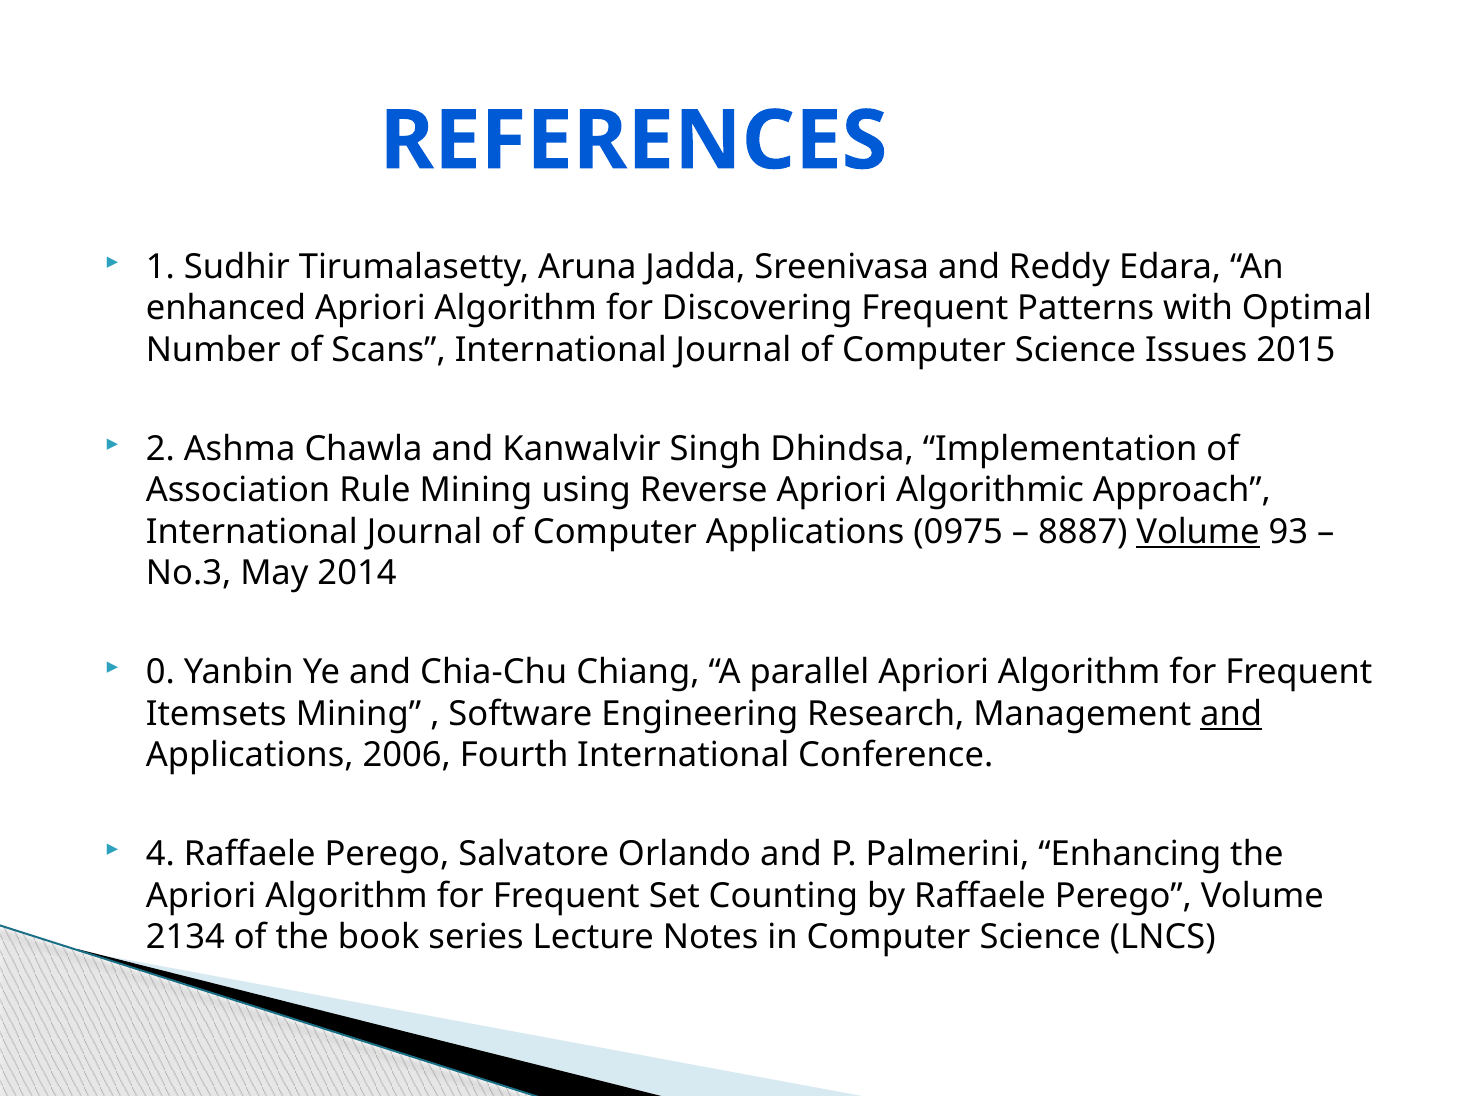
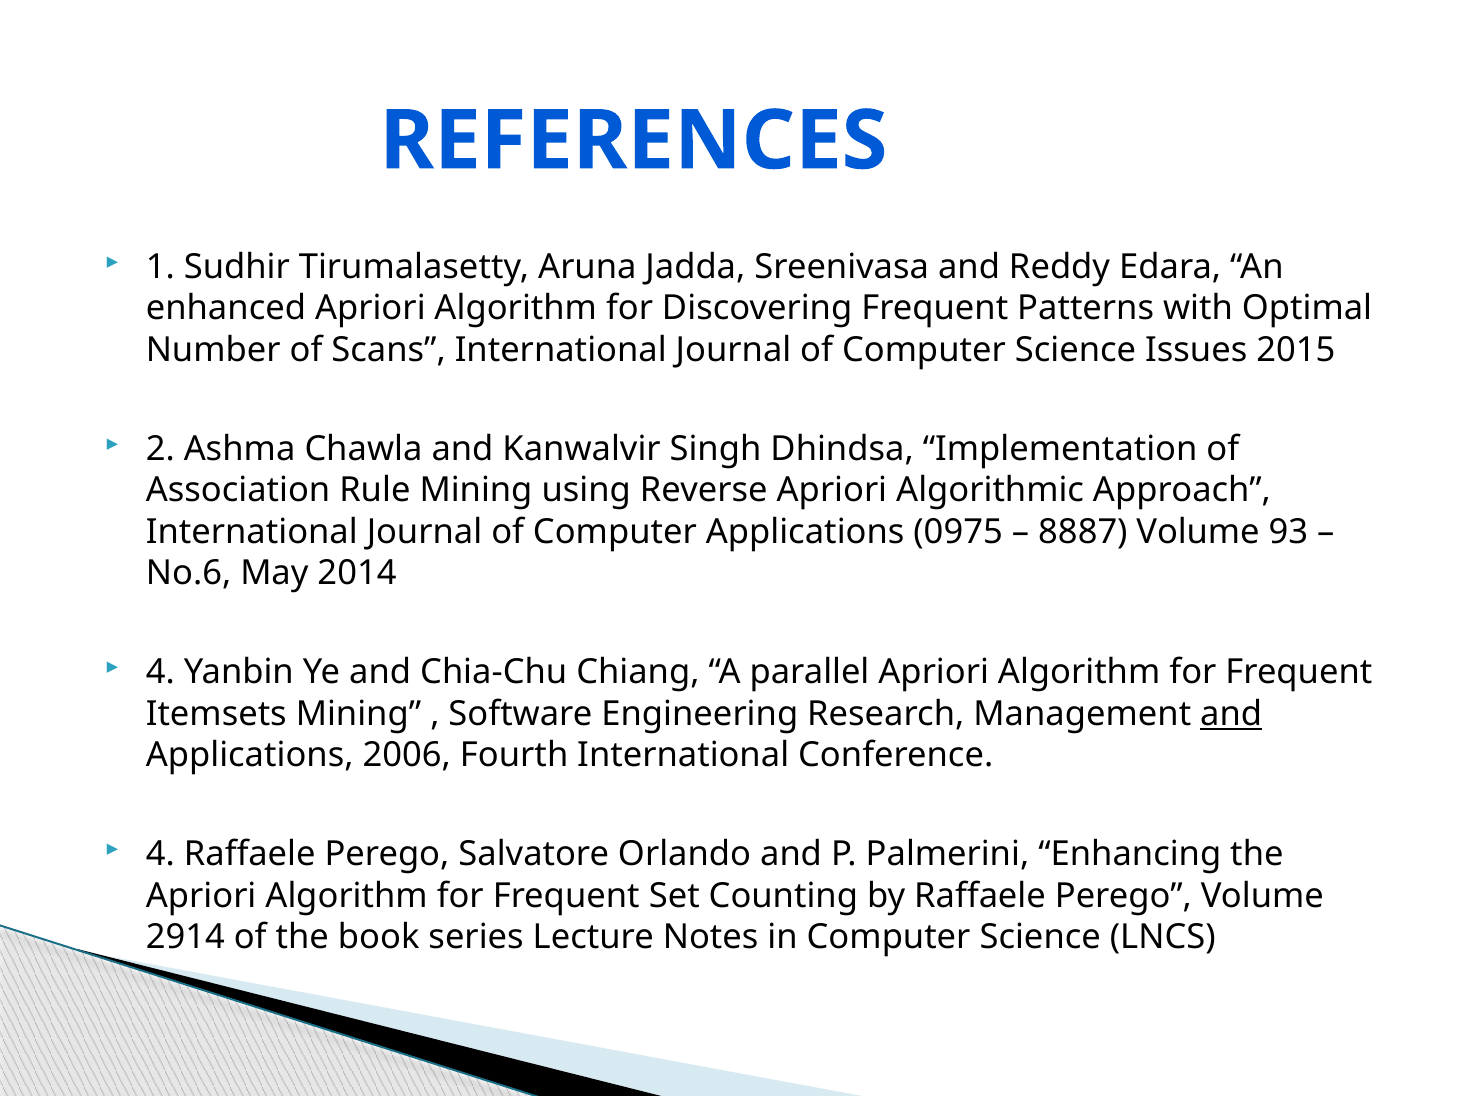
Volume underline: present -> none (1198, 532)
No.3: No.3 -> No.6 (189, 573)
0: 0 -> 4 (160, 672)
2134: 2134 -> 2914 (185, 937)
